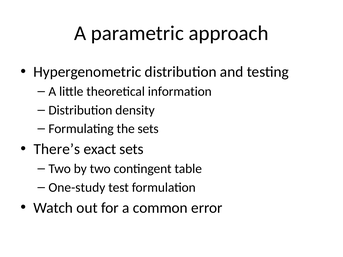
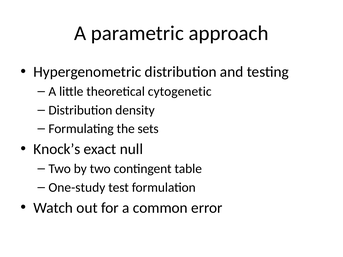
information: information -> cytogenetic (180, 92)
There’s: There’s -> Knock’s (57, 149)
exact sets: sets -> null (131, 149)
